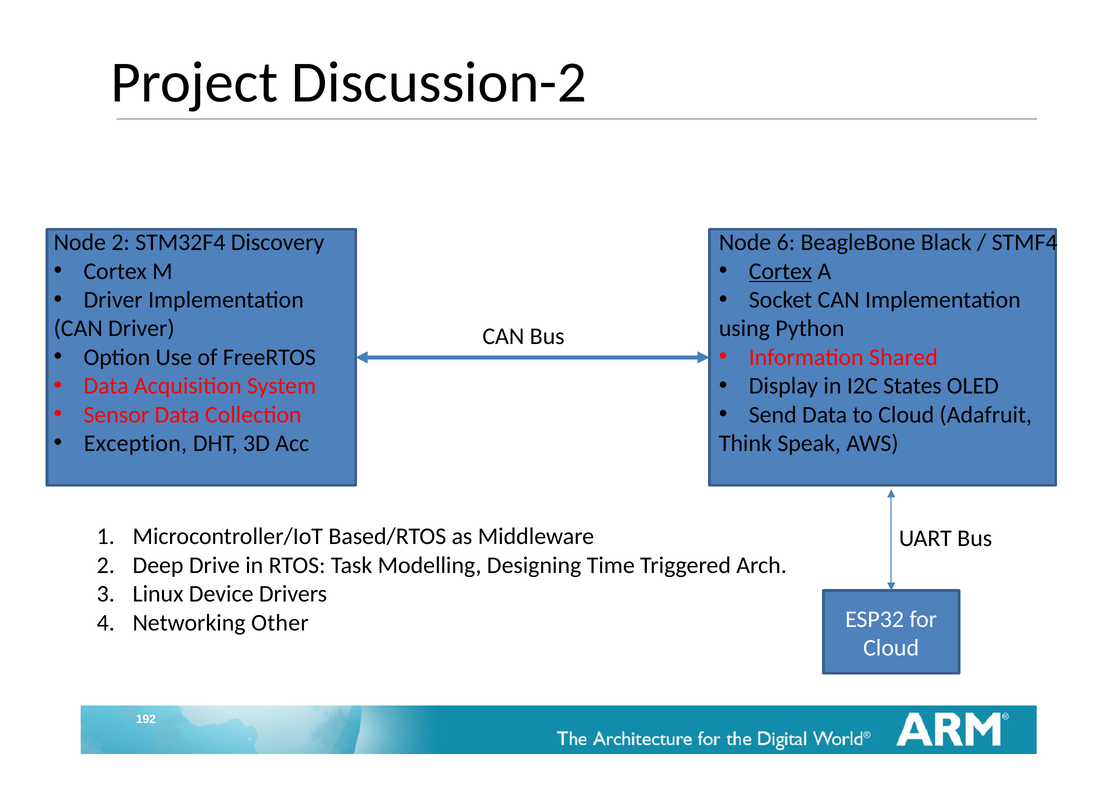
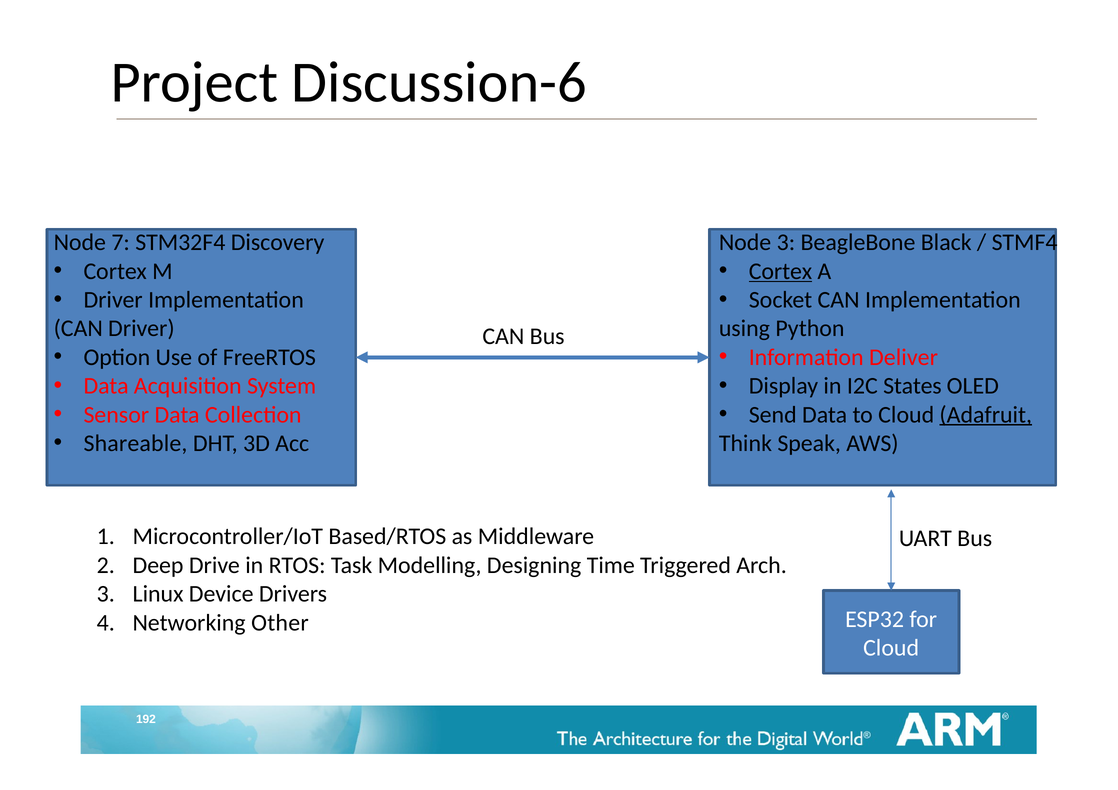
Discussion-2: Discussion-2 -> Discussion-6 (439, 82)
Node 2: 2 -> 7 (121, 243)
Node 6: 6 -> 3 (786, 243)
Shared: Shared -> Deliver (904, 357)
Adafruit underline: none -> present (986, 415)
Exception: Exception -> Shareable (135, 443)
